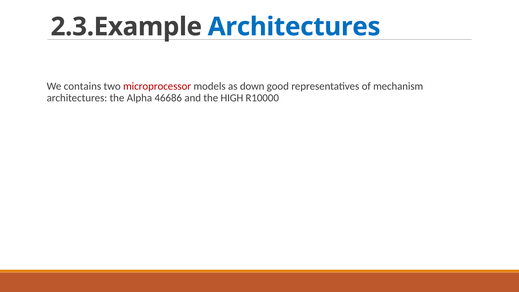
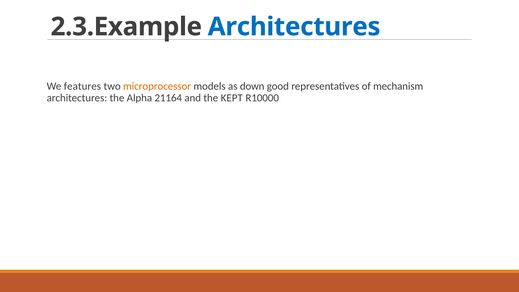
contains: contains -> features (82, 86)
microprocessor colour: red -> orange (157, 86)
46686: 46686 -> 21164 (168, 98)
HIGH: HIGH -> KEPT (232, 98)
